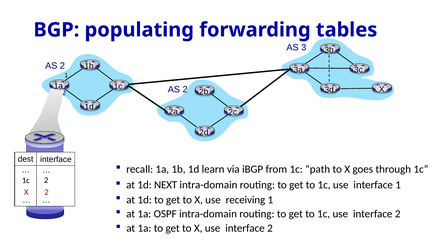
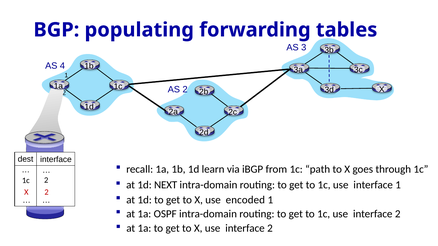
2: 2 -> 4 (62, 66)
receiving: receiving -> encoded (245, 200)
